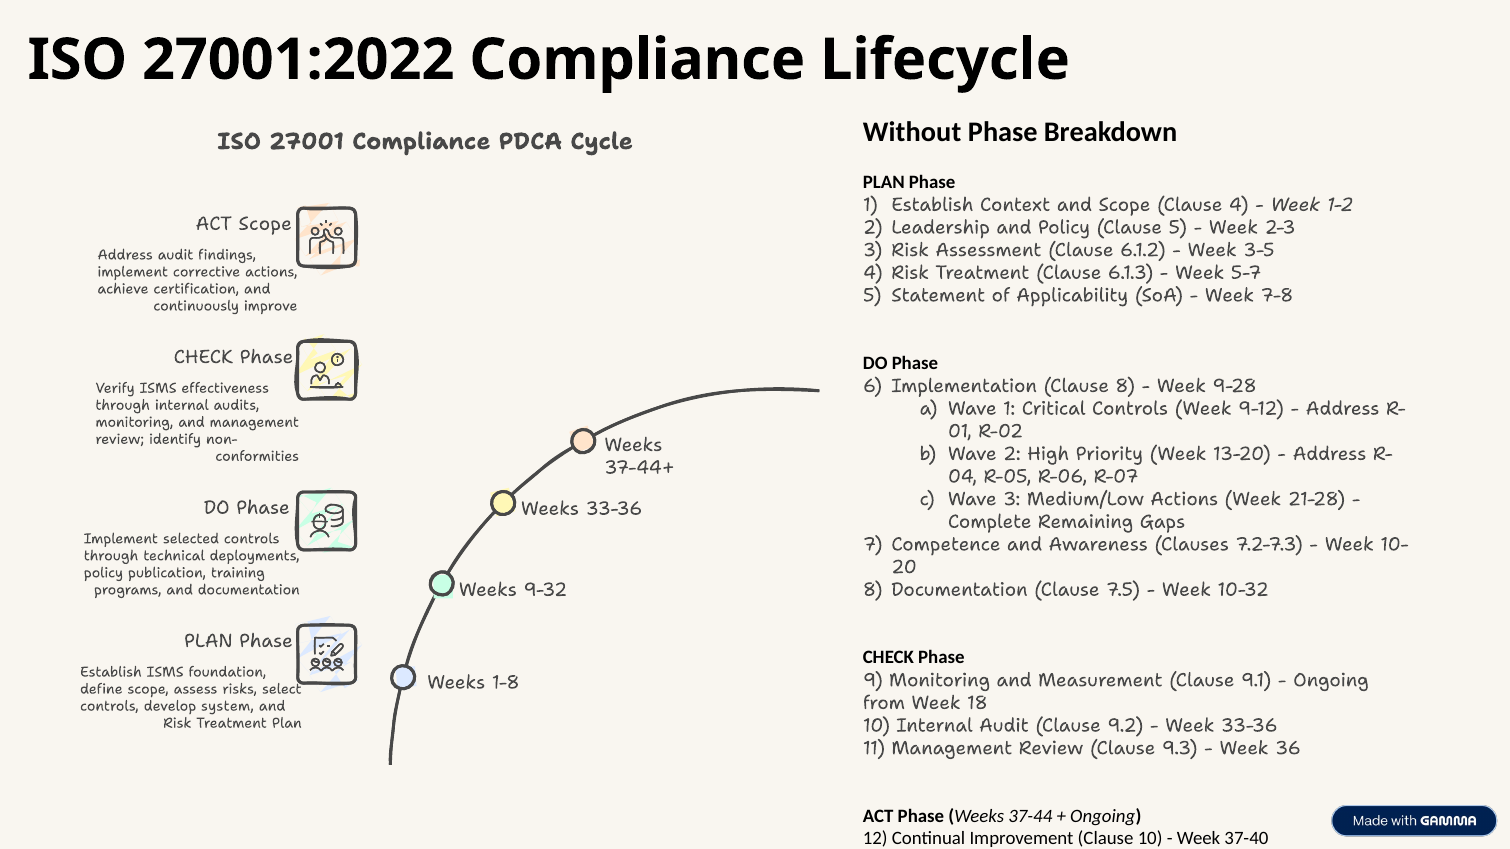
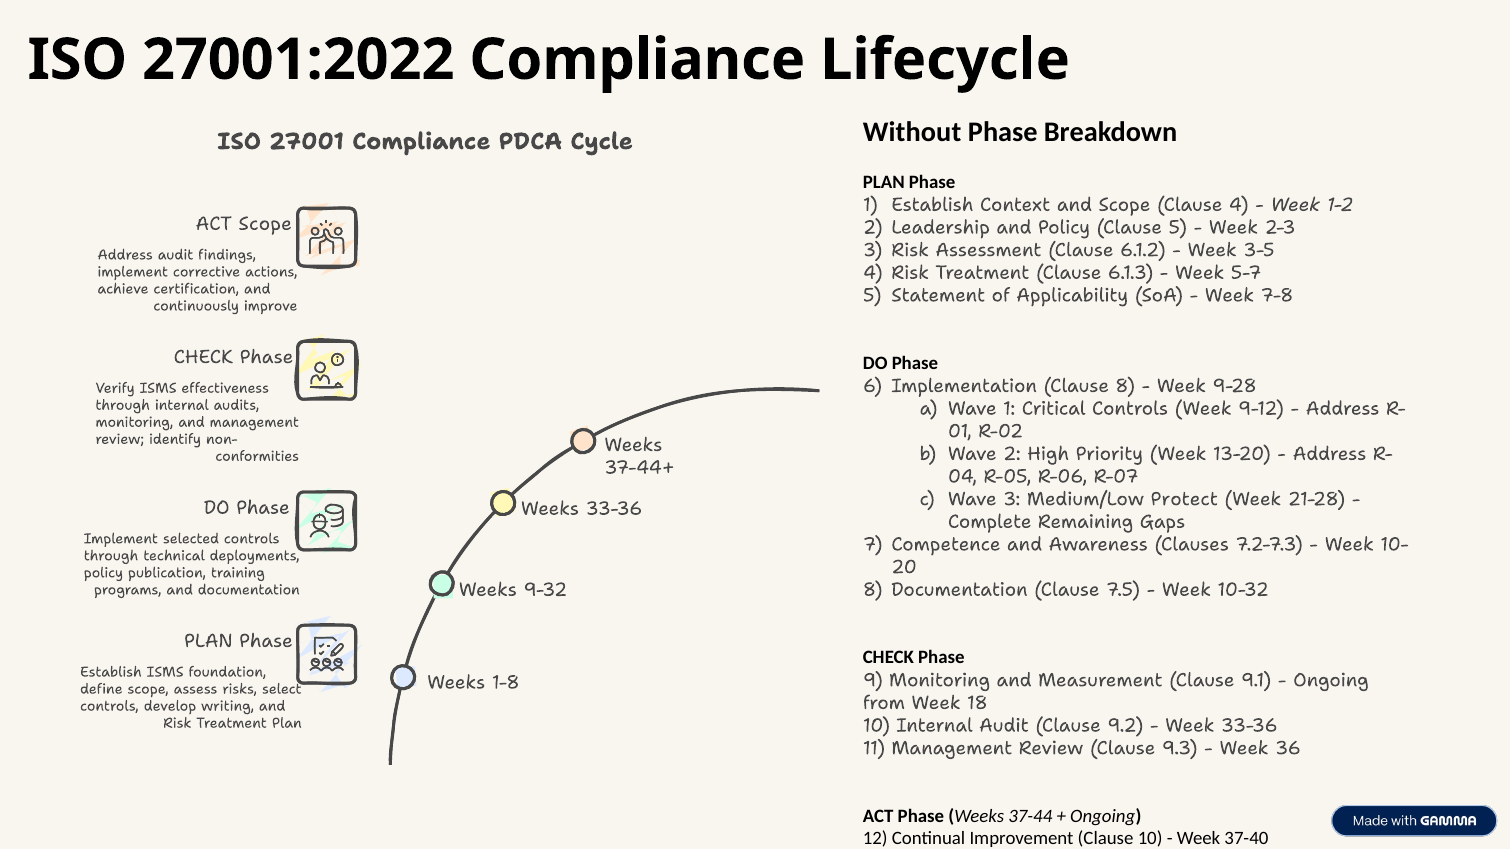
Medium/Low Actions: Actions -> Protect (1184, 499)
system: system -> writing (228, 706)
